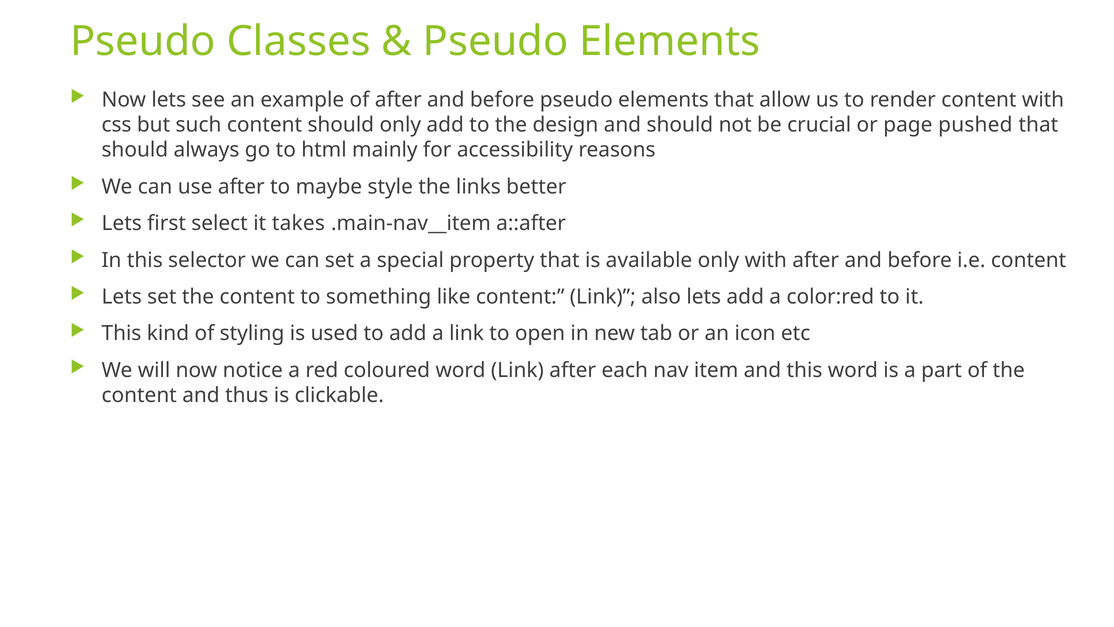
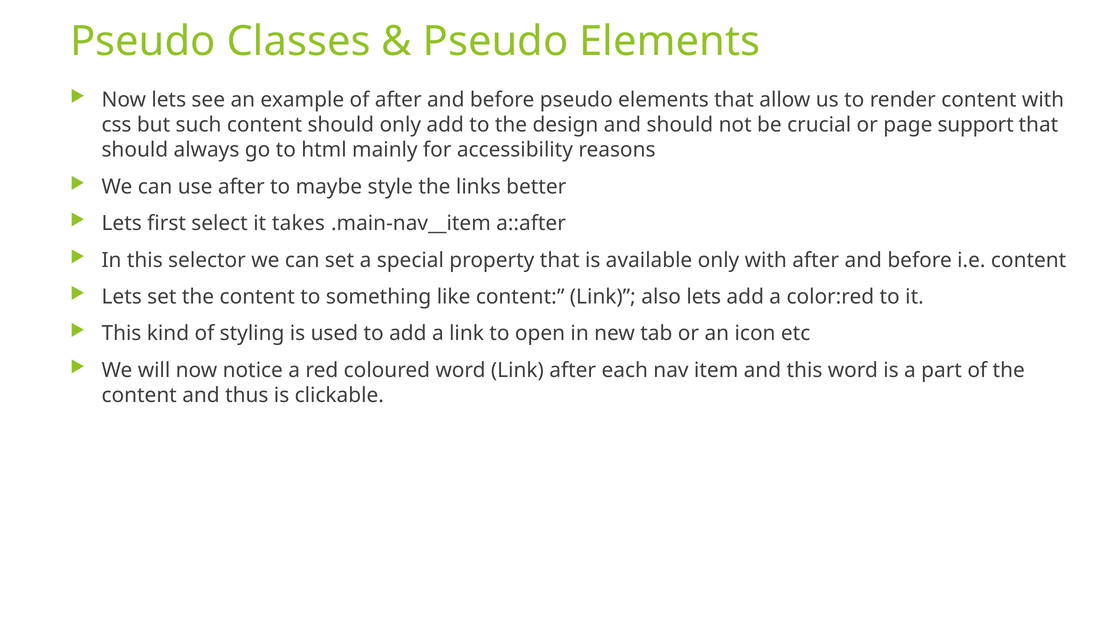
pushed: pushed -> support (976, 125)
